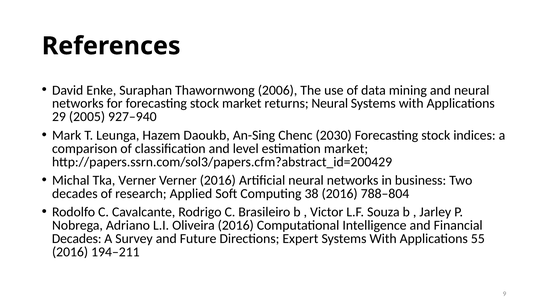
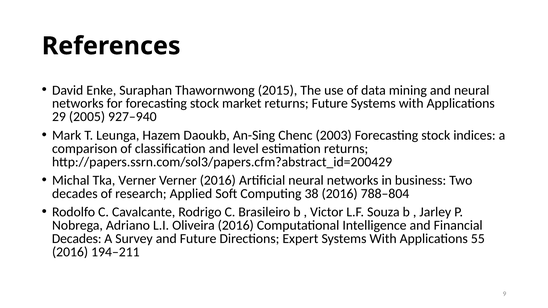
2006: 2006 -> 2015 (278, 90)
returns Neural: Neural -> Future (330, 104)
2030: 2030 -> 2003 (334, 135)
estimation market: market -> returns (346, 149)
